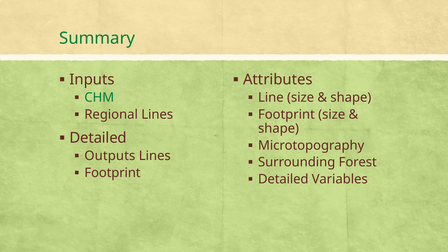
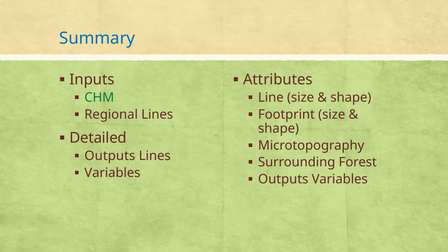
Summary colour: green -> blue (97, 38)
Footprint: Footprint -> Variables (112, 173)
Detailed: Detailed -> Outputs (283, 179)
